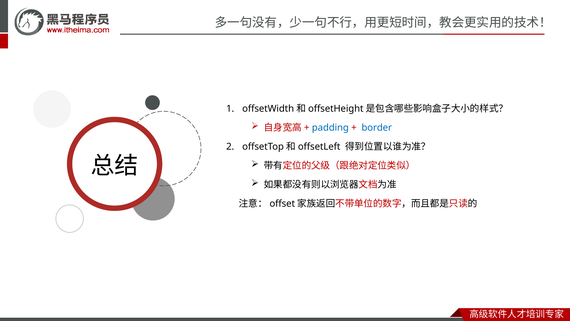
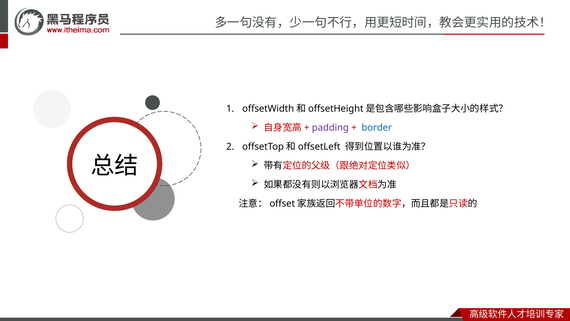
padding colour: blue -> purple (330, 127)
